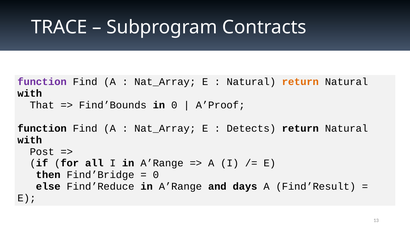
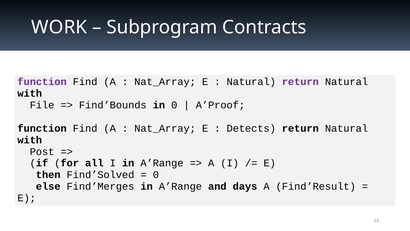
TRACE: TRACE -> WORK (59, 27)
return colour: orange -> purple (300, 82)
That: That -> File (42, 105)
Find’Bridge: Find’Bridge -> Find’Solved (100, 175)
Find’Reduce: Find’Reduce -> Find’Merges (100, 186)
